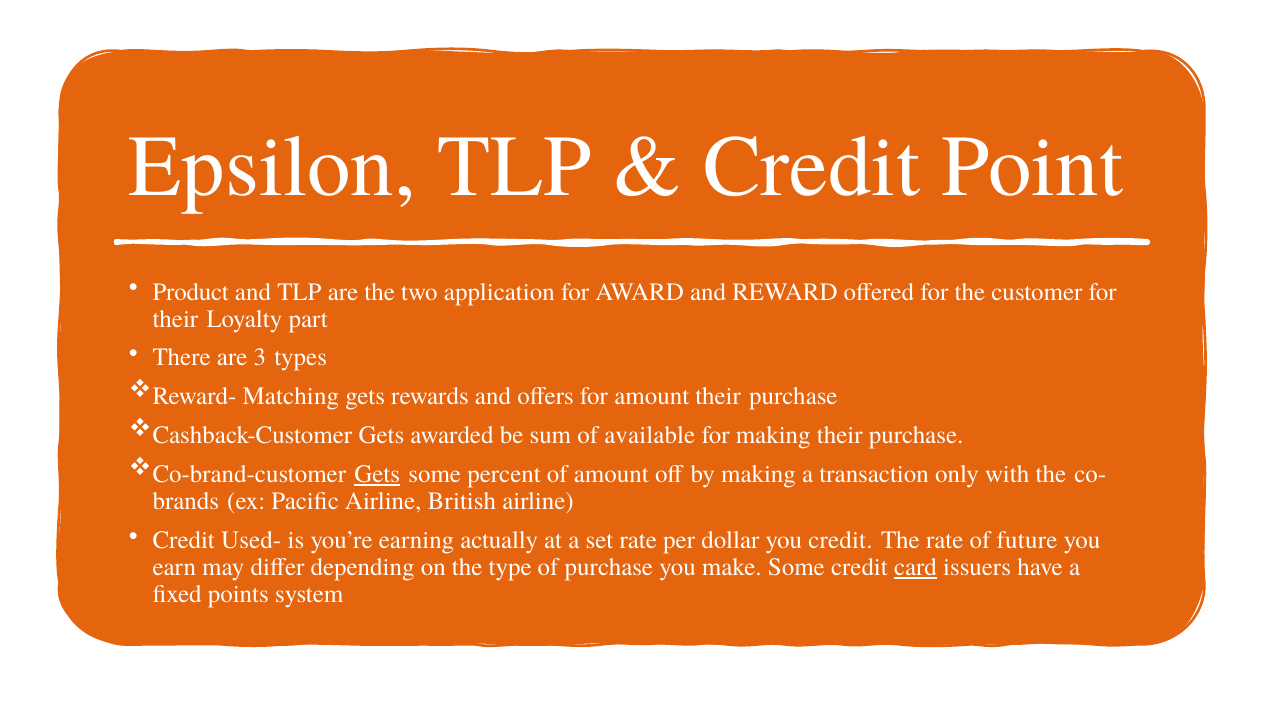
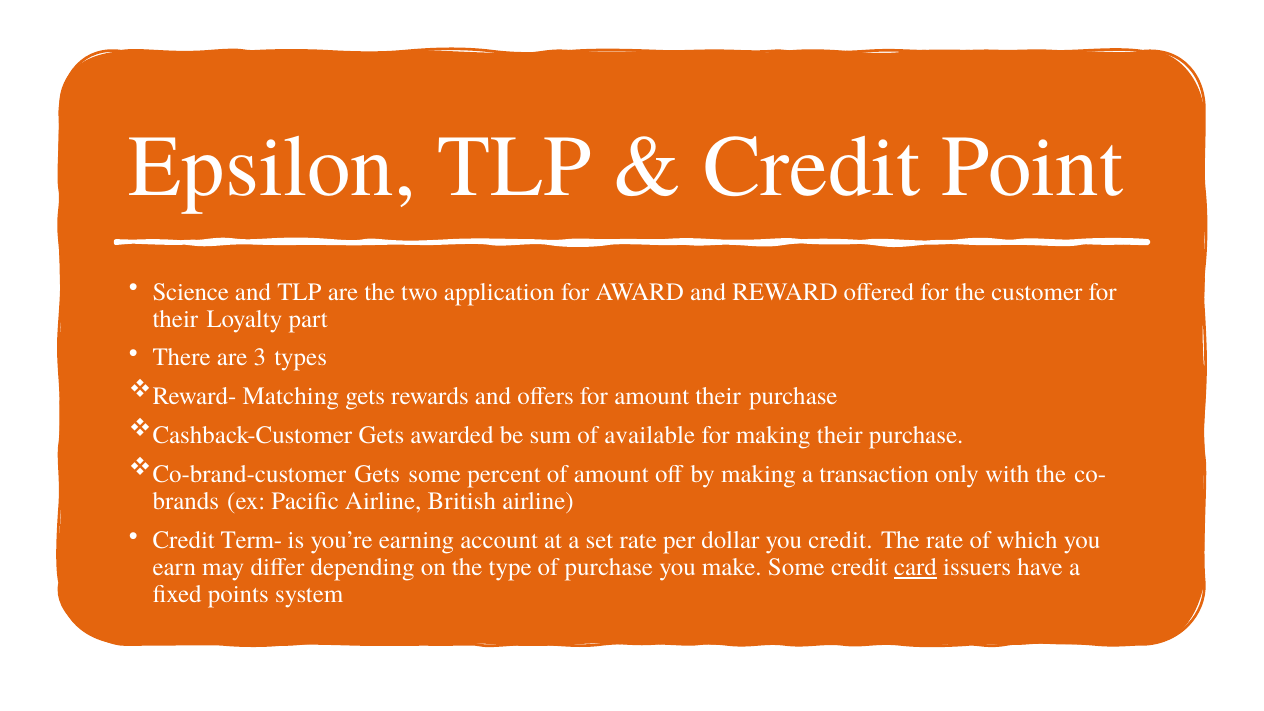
Product: Product -> Science (191, 292)
Gets underline: present -> none (377, 474)
Used-: Used- -> Term- (251, 540)
actually: actually -> account (499, 540)
future: future -> which (1027, 540)
